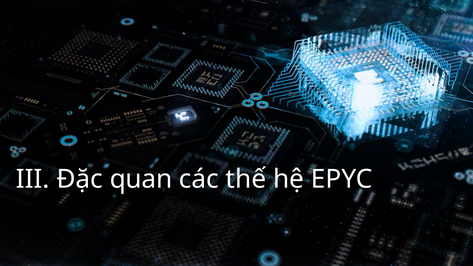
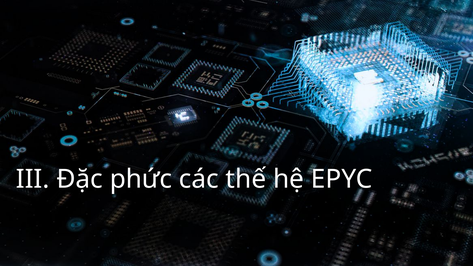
quan: quan -> phức (141, 179)
